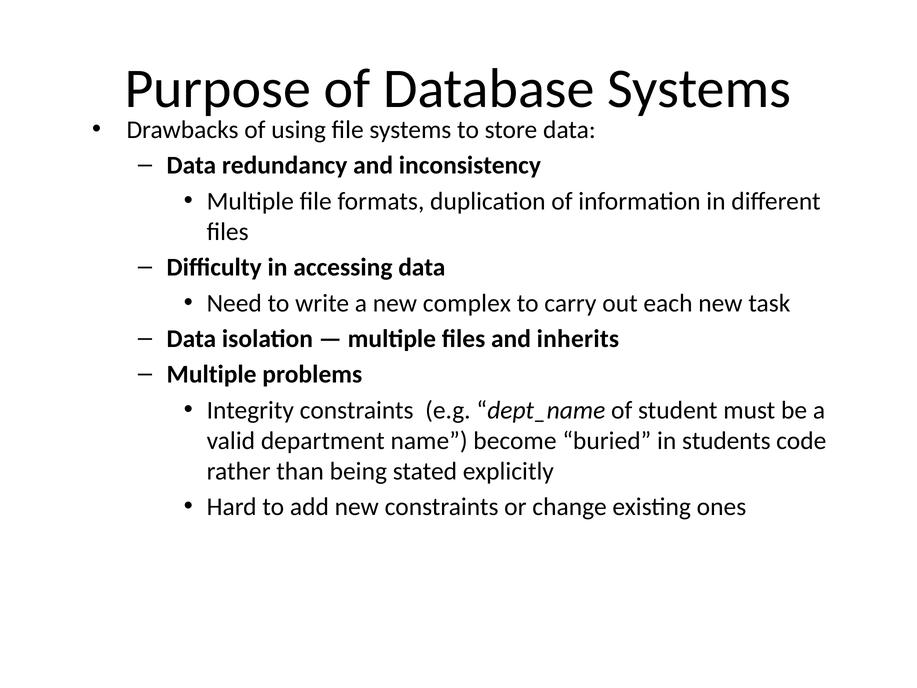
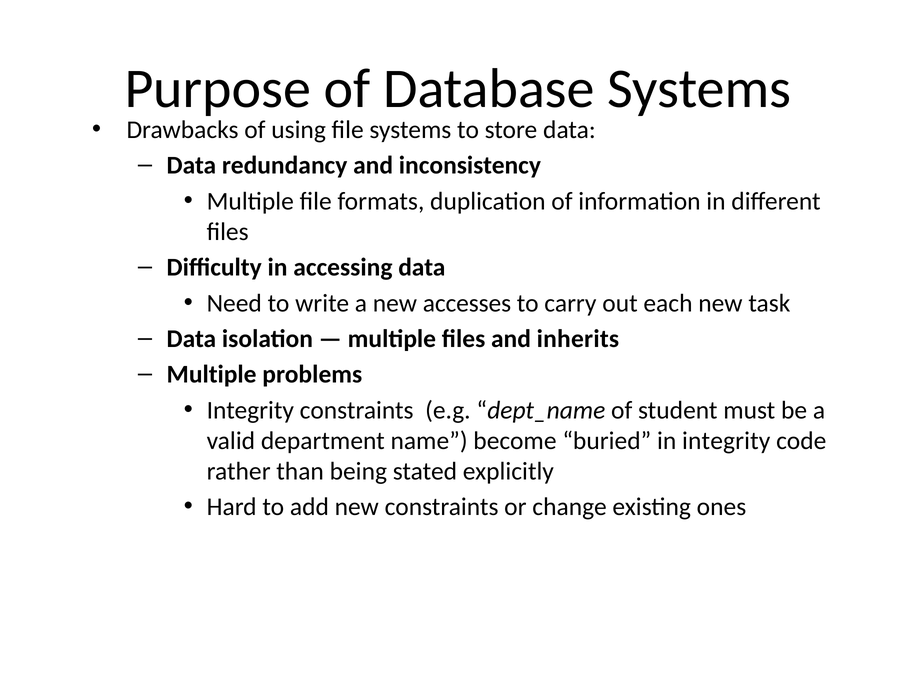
complex: complex -> accesses (467, 303)
in students: students -> integrity (726, 441)
